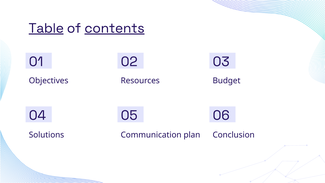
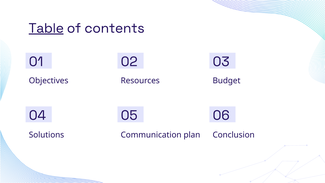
contents underline: present -> none (114, 28)
